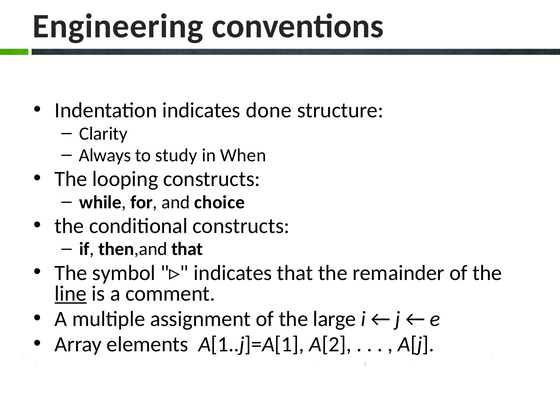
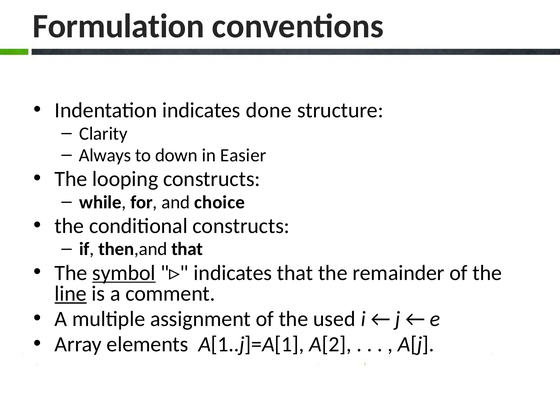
Engineering: Engineering -> Formulation (118, 26)
study: study -> down (176, 155)
When: When -> Easier (243, 155)
symbol underline: none -> present (124, 273)
large: large -> used (334, 319)
